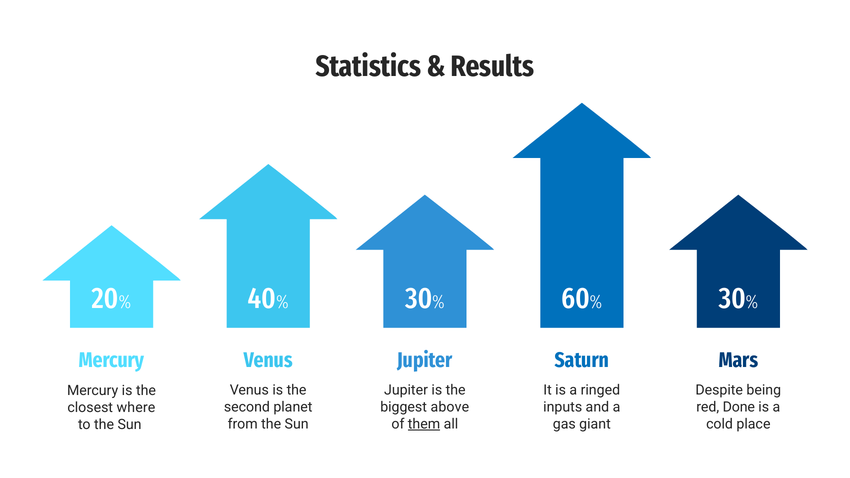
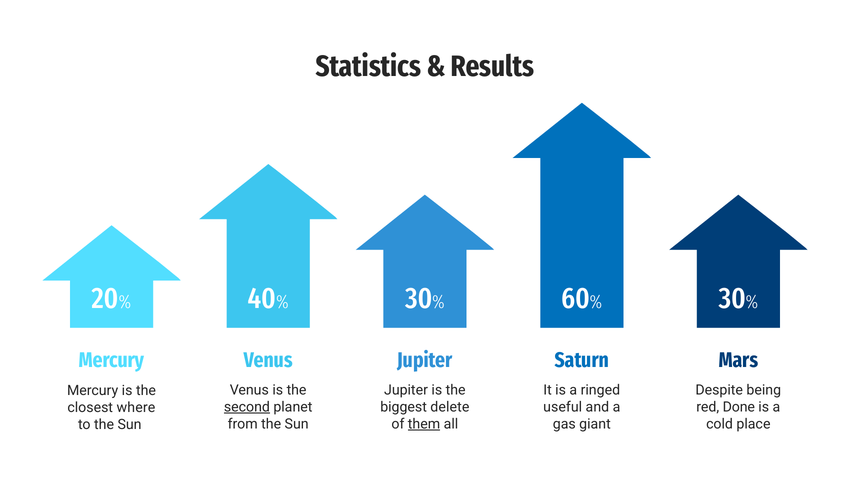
second underline: none -> present (247, 407)
above: above -> delete (450, 407)
inputs: inputs -> useful (563, 407)
